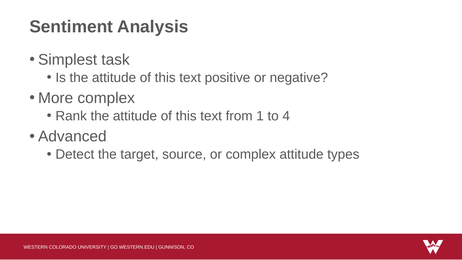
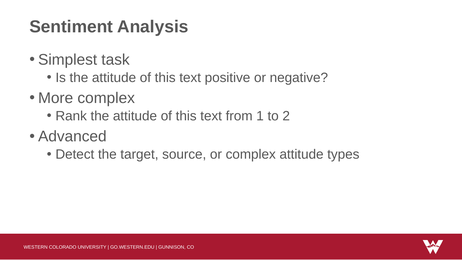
4: 4 -> 2 (286, 116)
